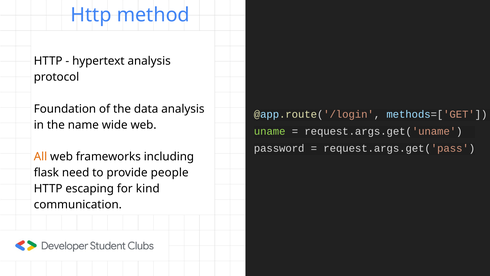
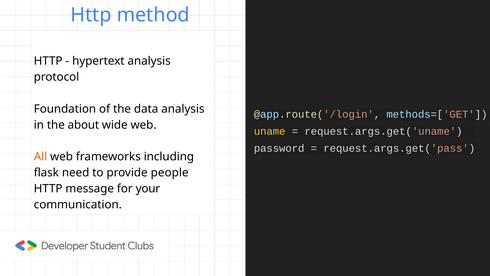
name: name -> about (83, 125)
uname colour: light green -> yellow (270, 131)
escaping: escaping -> message (90, 189)
kind: kind -> your (148, 189)
